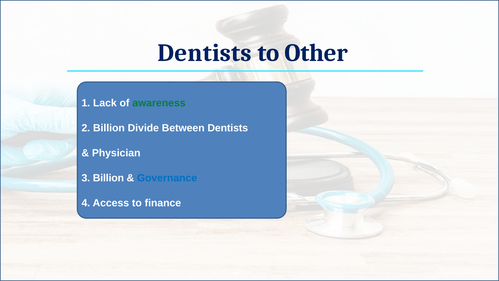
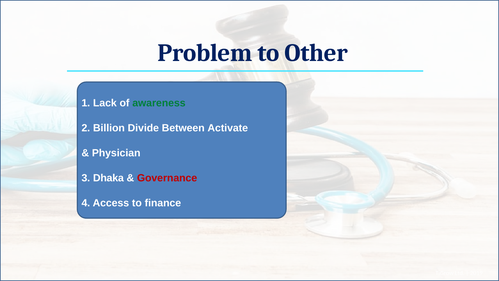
Dentists: Dentists -> Problem (205, 53)
Between Dentists: Dentists -> Activate (228, 128)
3 Billion: Billion -> Dhaka (108, 178)
Governance colour: blue -> red (167, 178)
